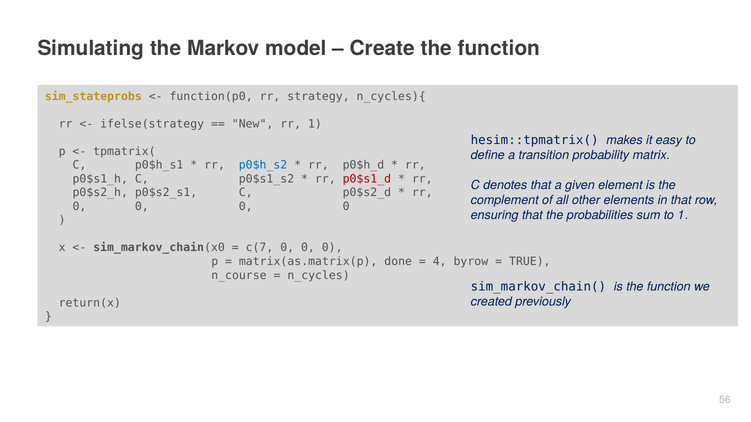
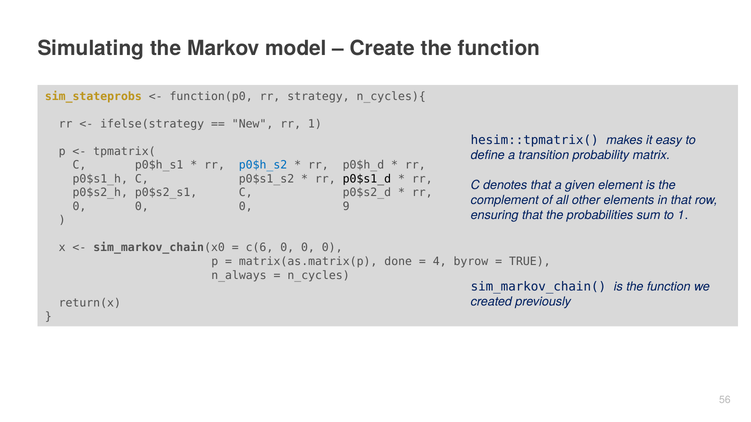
p0$s1_d colour: red -> black (367, 179)
0 0 0 0: 0 -> 9 (346, 207)
c(7: c(7 -> c(6 (259, 248)
n_course: n_course -> n_always (239, 276)
